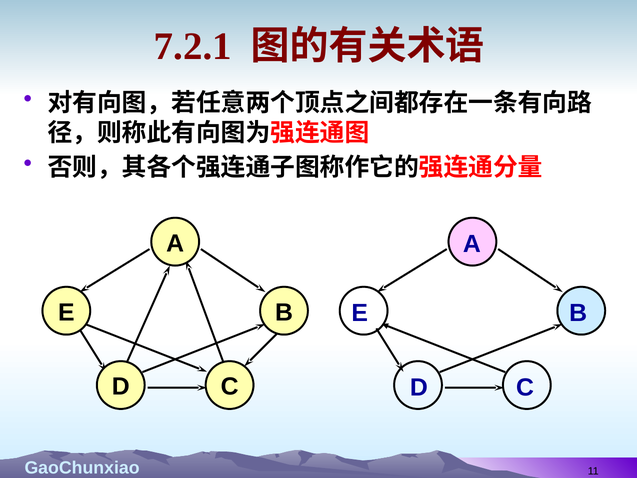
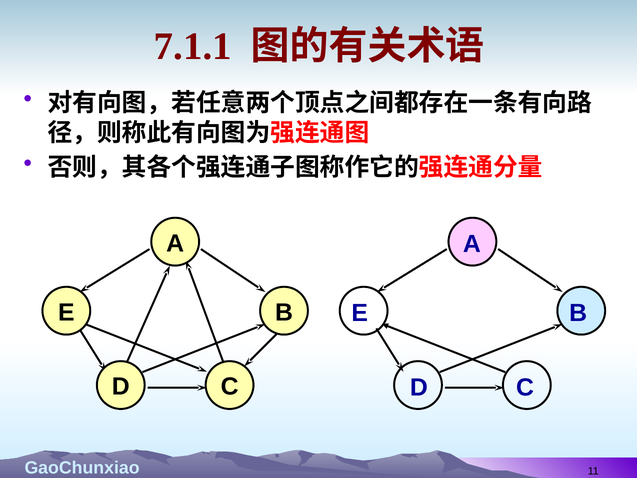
7.2.1: 7.2.1 -> 7.1.1 (193, 47)
